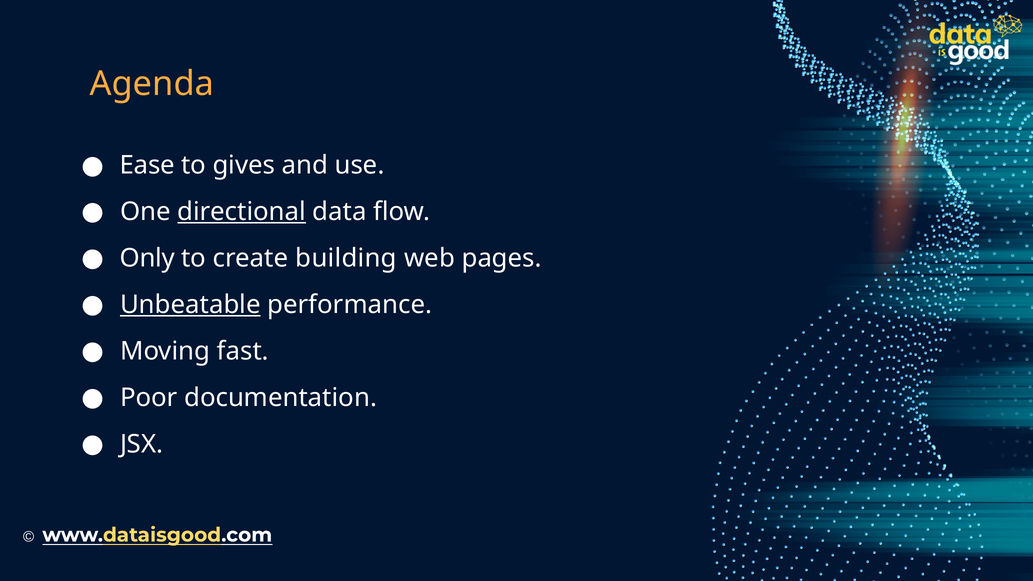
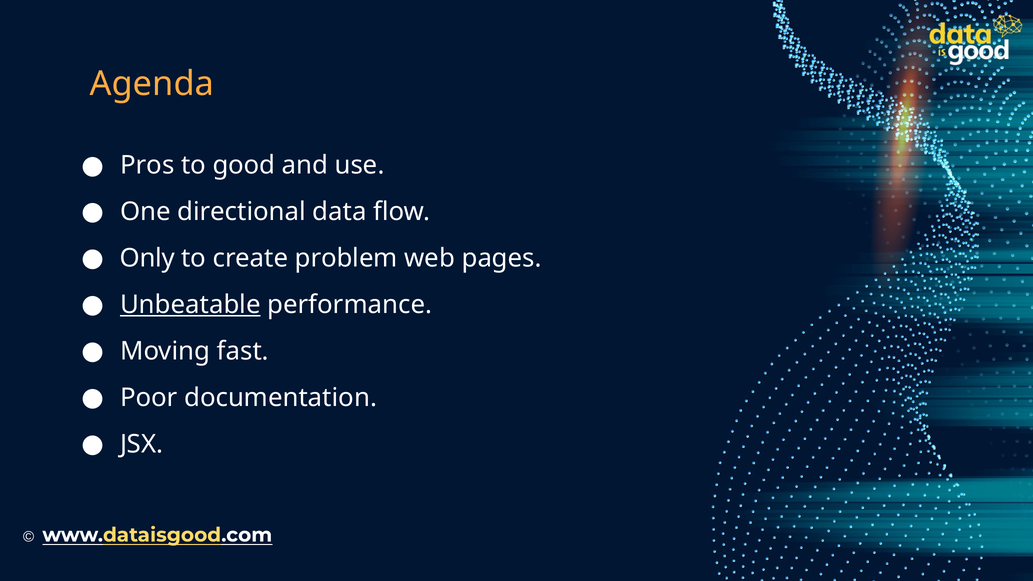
Ease: Ease -> Pros (147, 165)
gives: gives -> good (244, 165)
directional underline: present -> none (242, 212)
building: building -> problem (346, 258)
